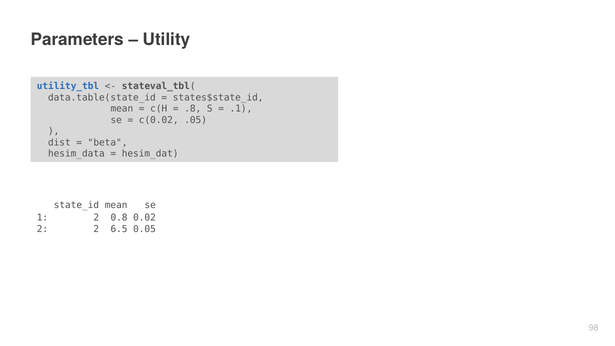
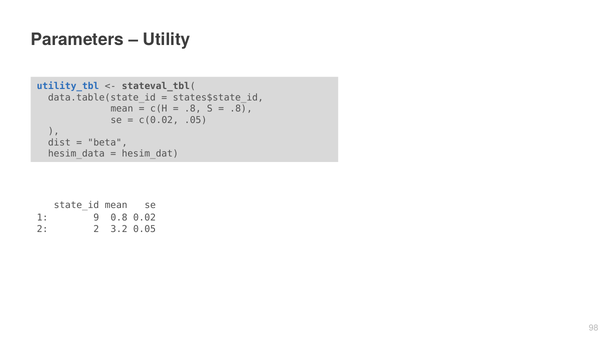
.1: .1 -> .8 (241, 109)
1 2: 2 -> 9 (96, 218)
6.5: 6.5 -> 3.2 (119, 229)
